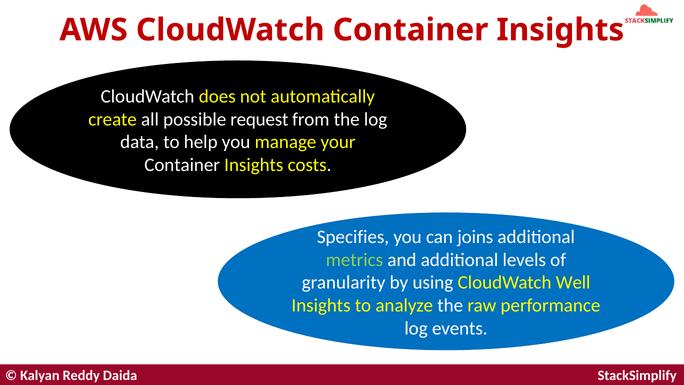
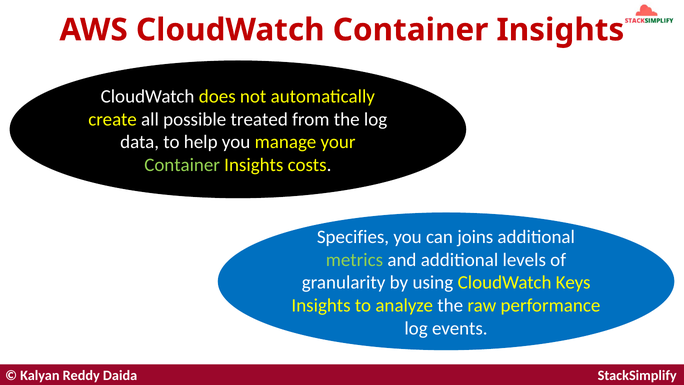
request: request -> treated (259, 119)
Container colour: white -> light green (182, 165)
Well: Well -> Keys (573, 282)
